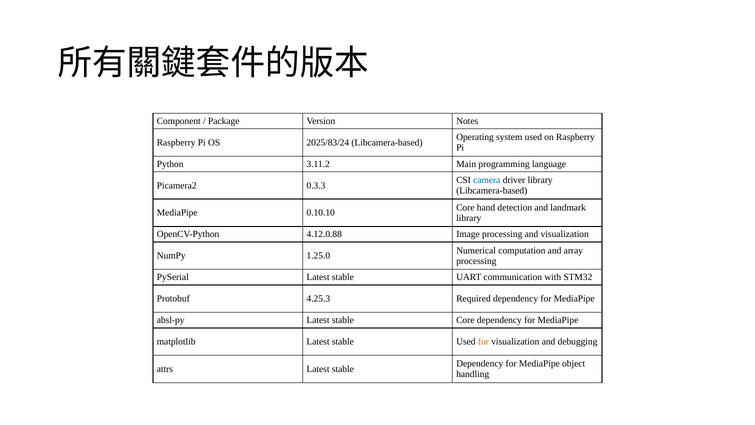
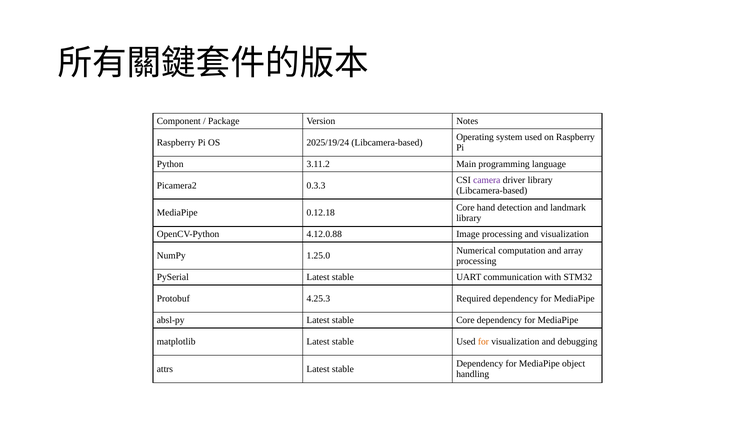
2025/83/24: 2025/83/24 -> 2025/19/24 (328, 142)
camera colour: blue -> purple (487, 180)
0.10.10: 0.10.10 -> 0.12.18 (321, 213)
